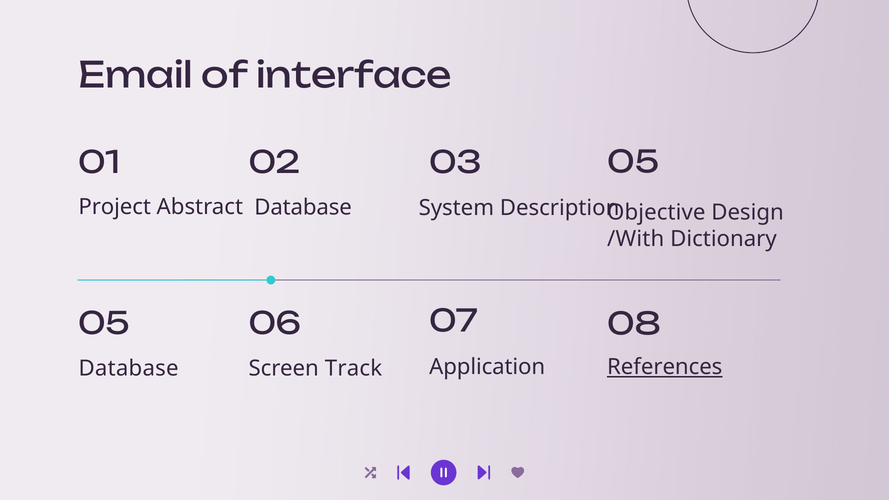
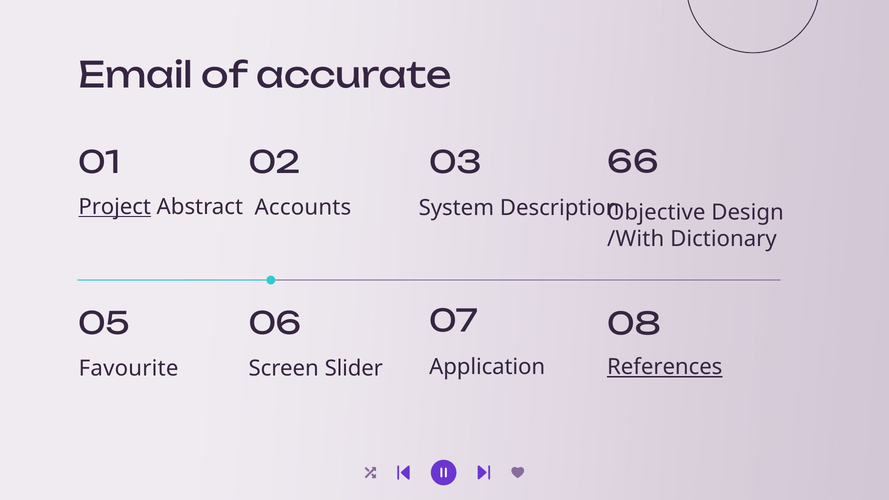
interface: interface -> accurate (354, 76)
01 05: 05 -> 66 (633, 163)
Project underline: none -> present (115, 207)
Abstract Database: Database -> Accounts (303, 208)
Database: Database -> Favourite (129, 368)
Track: Track -> Slider (354, 368)
